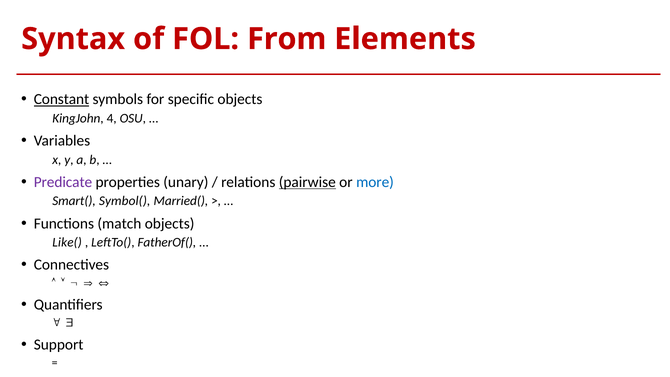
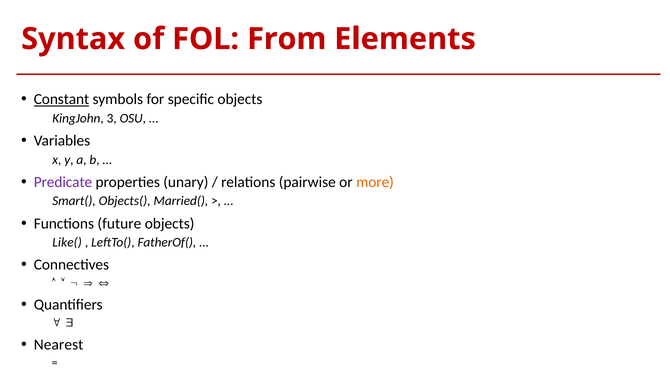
4: 4 -> 3 (112, 118)
pairwise underline: present -> none (307, 182)
more colour: blue -> orange (375, 182)
Symbol(: Symbol( -> Objects( (125, 201)
match: match -> future (119, 223)
Support: Support -> Nearest (59, 345)
